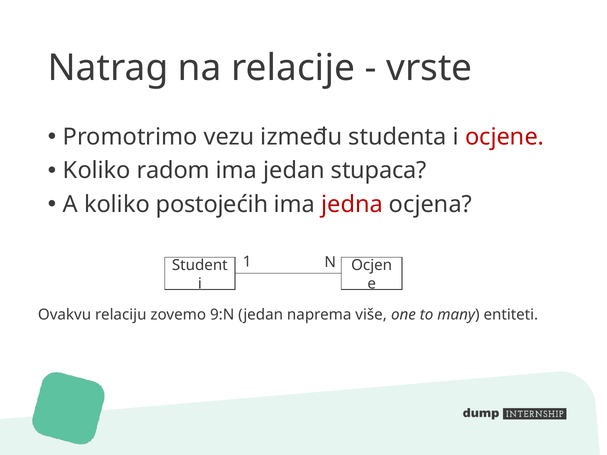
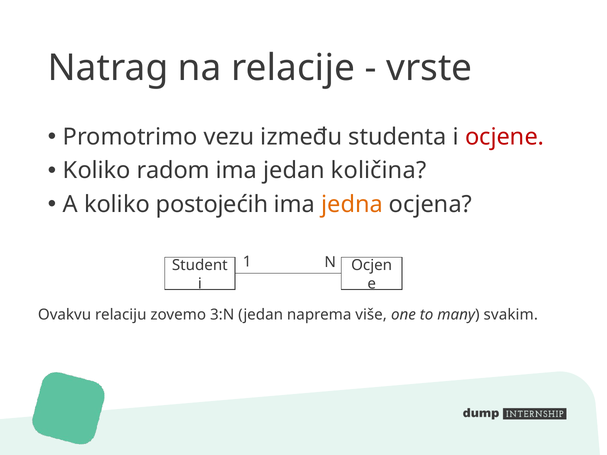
stupaca: stupaca -> količina (379, 171)
jedna colour: red -> orange (352, 205)
9:N: 9:N -> 3:N (222, 315)
entiteti: entiteti -> svakim (511, 315)
